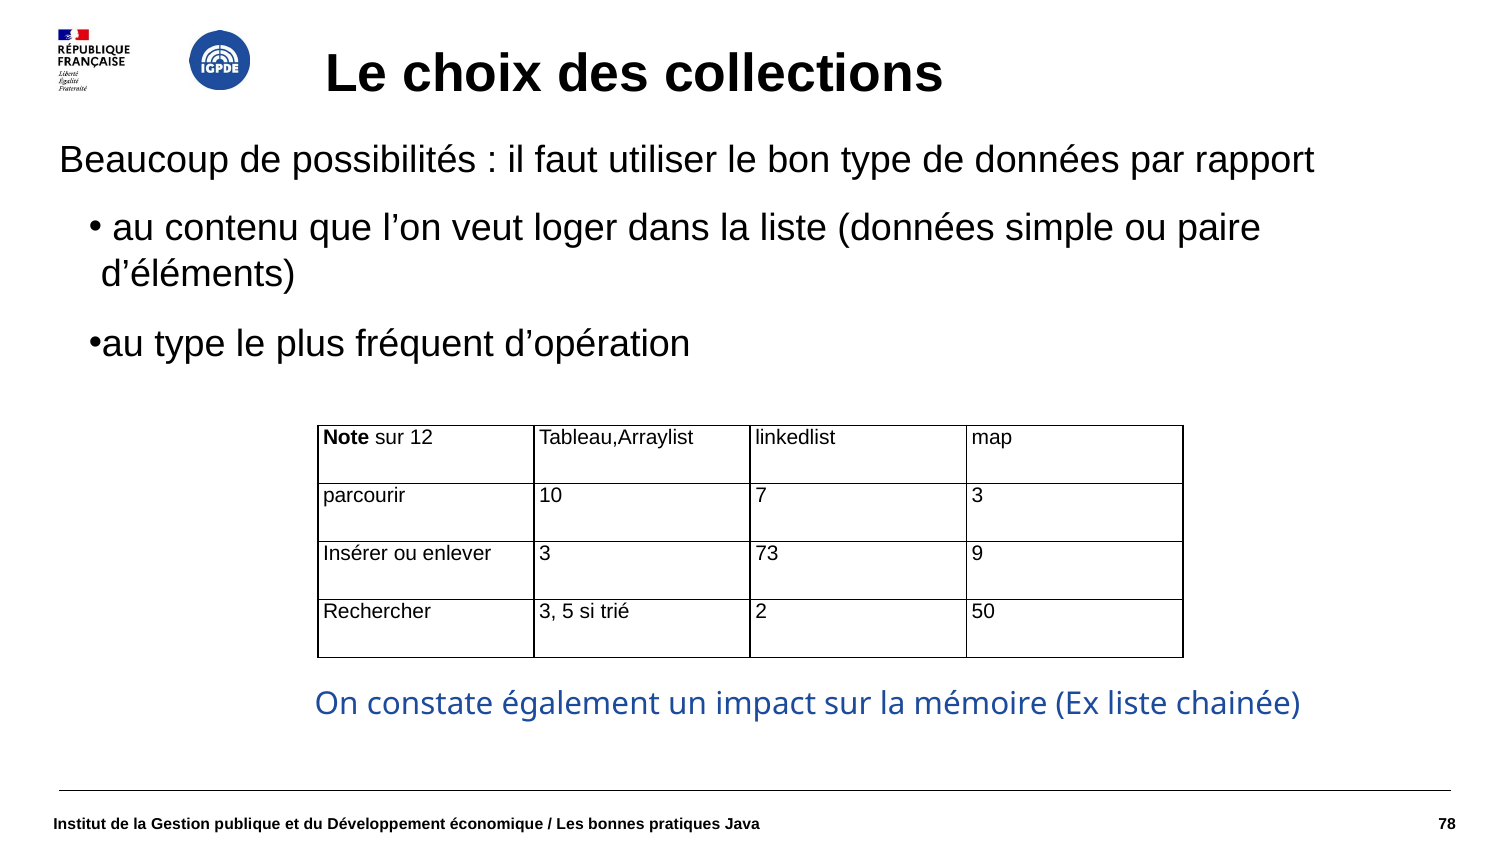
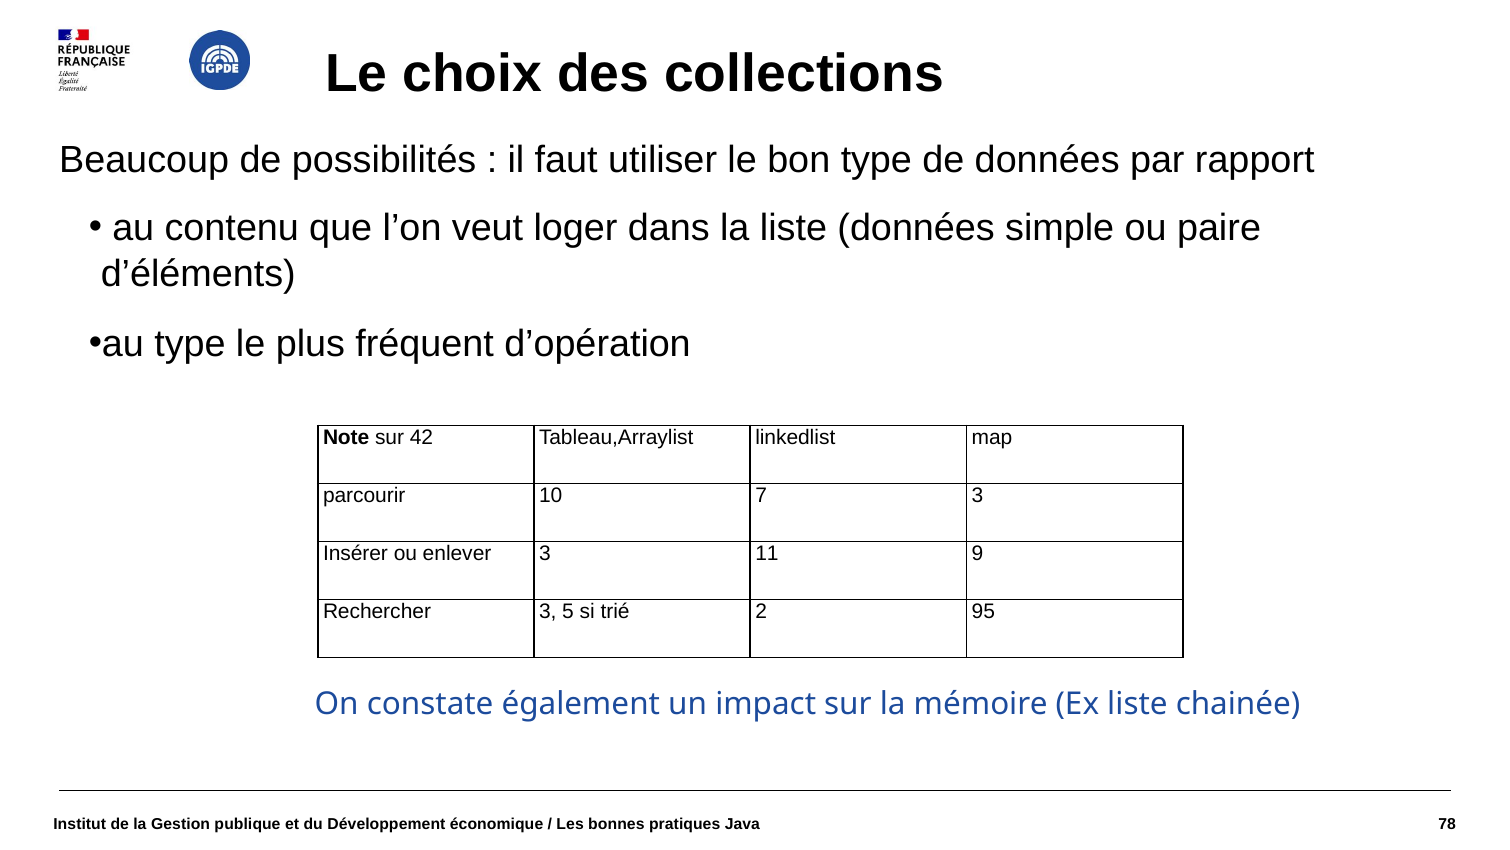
12: 12 -> 42 (422, 437)
73: 73 -> 11 (767, 553)
50: 50 -> 95 (983, 611)
